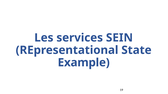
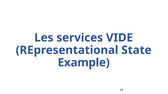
SEIN: SEIN -> VIDE (119, 38)
